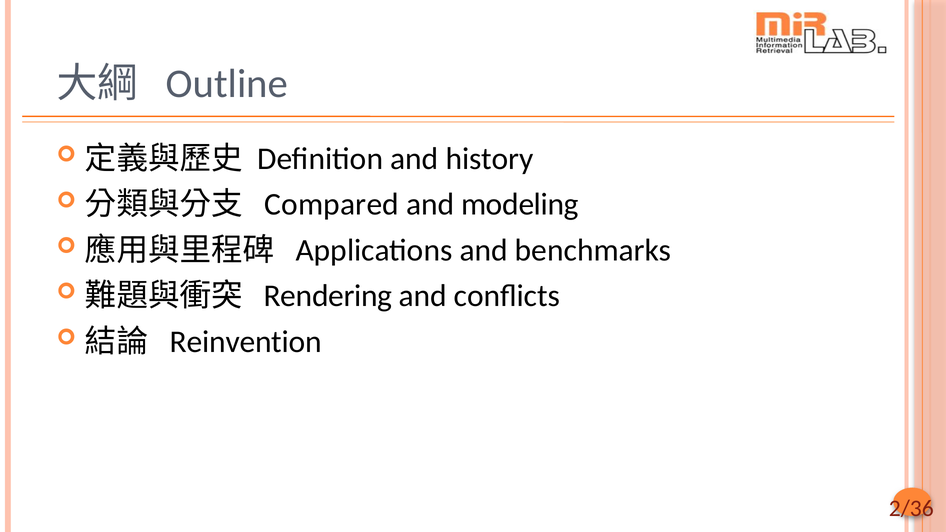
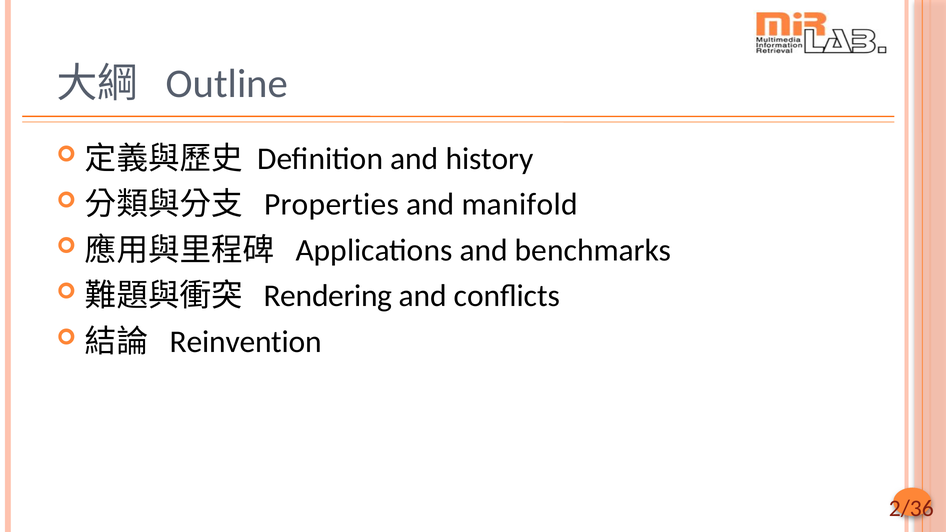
Compared: Compared -> Properties (332, 205)
modeling: modeling -> manifold (520, 205)
